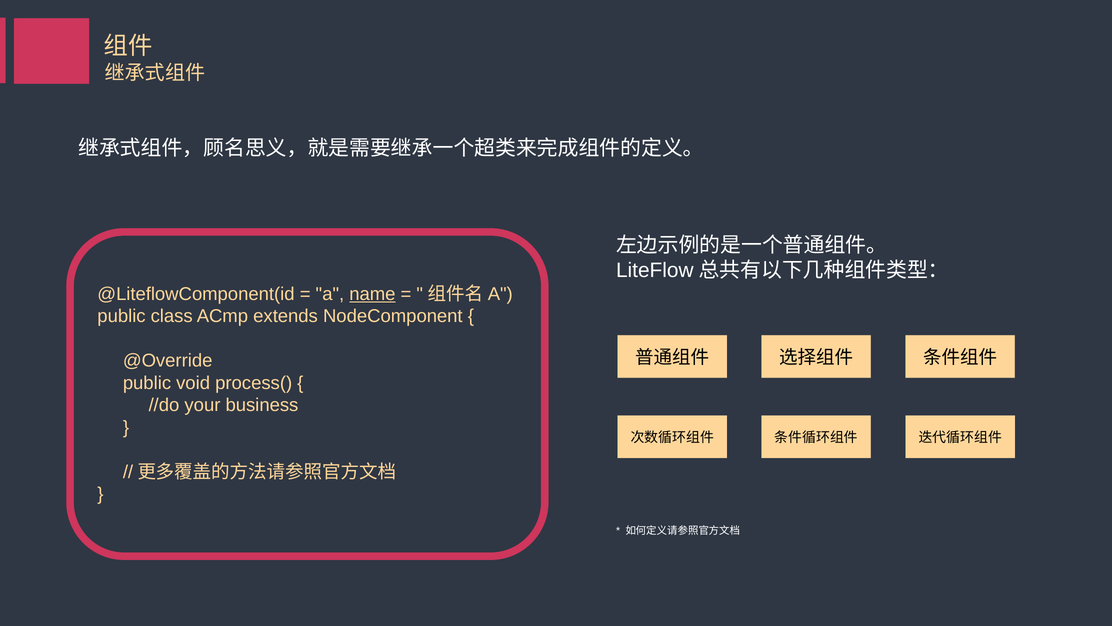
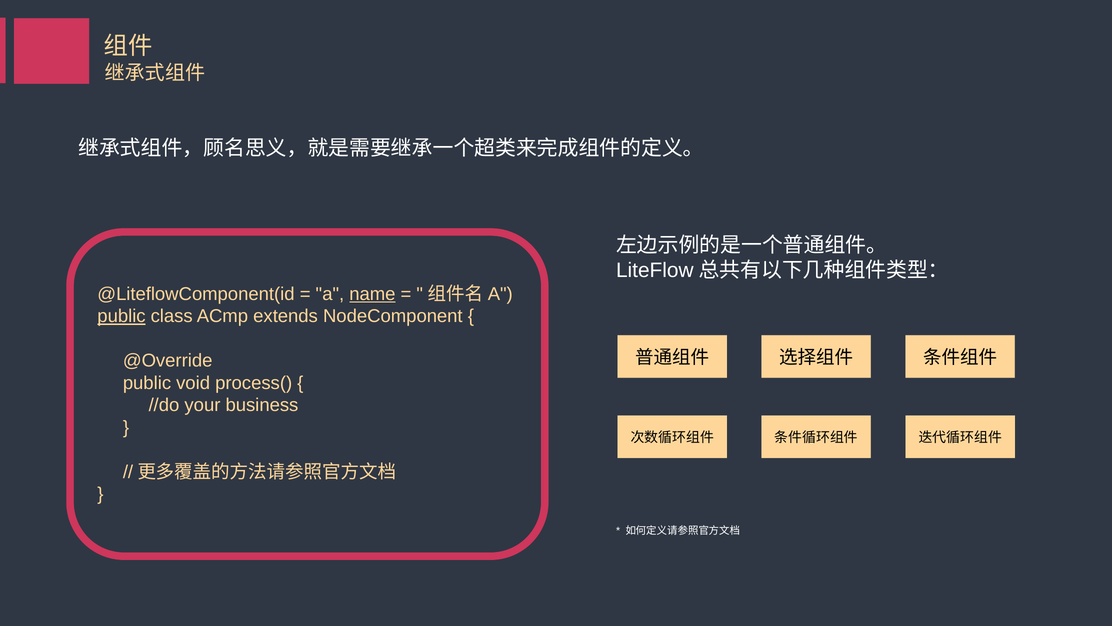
public underline: none -> present (121, 316)
